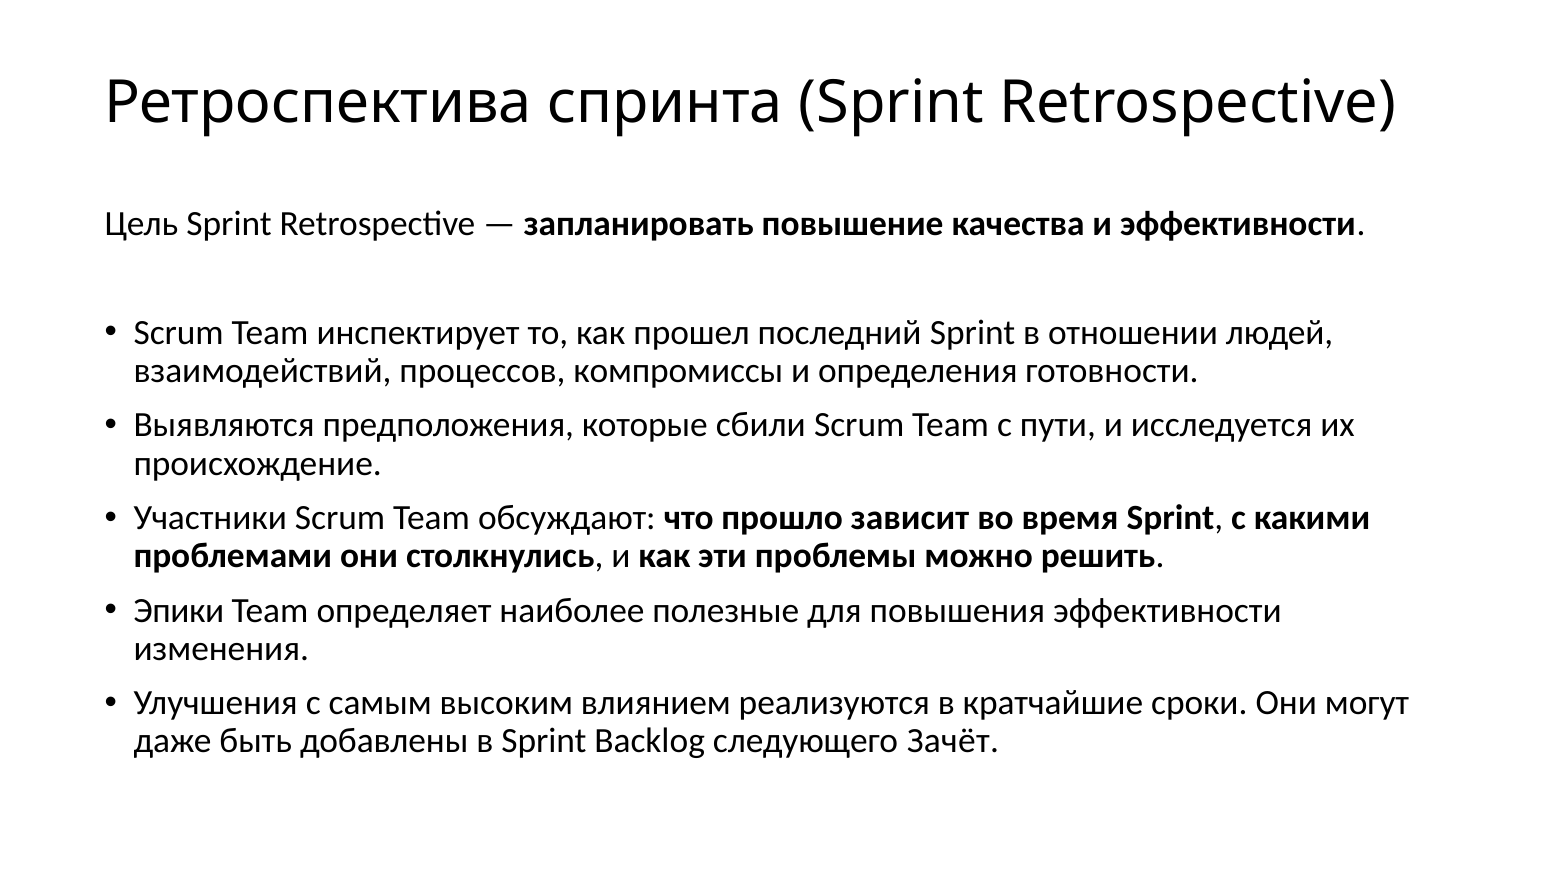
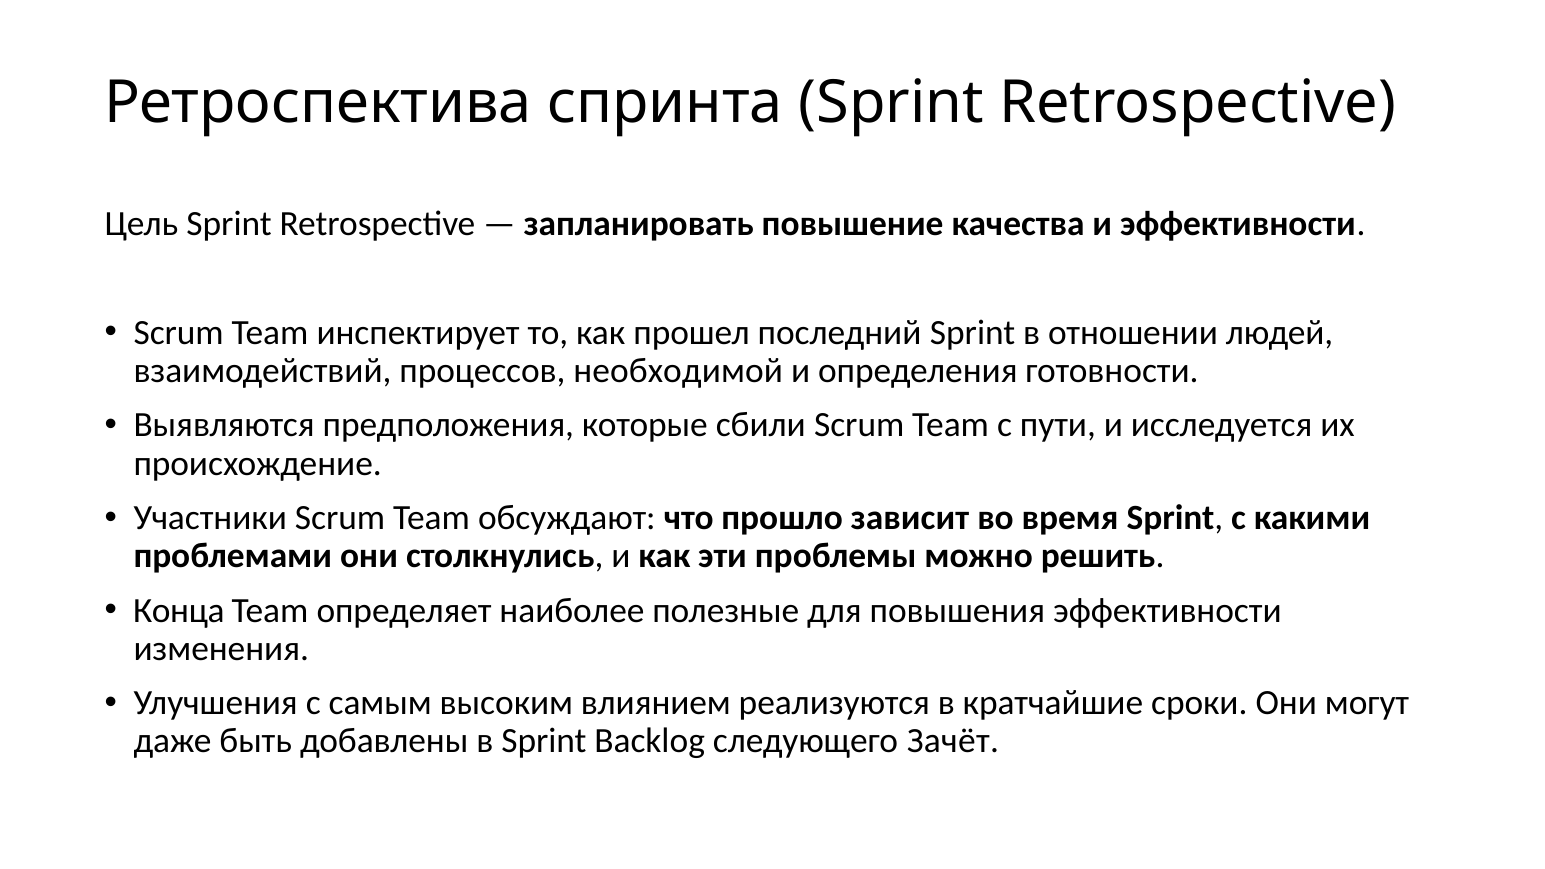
компромиссы: компромиссы -> необходимой (678, 371)
Эпики: Эпики -> Конца (179, 610)
